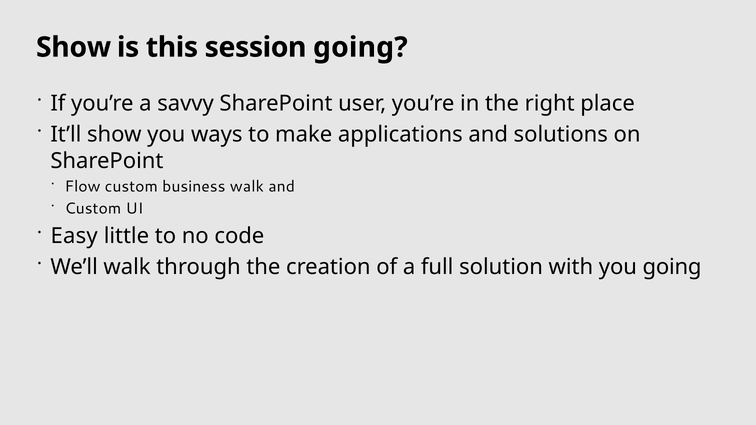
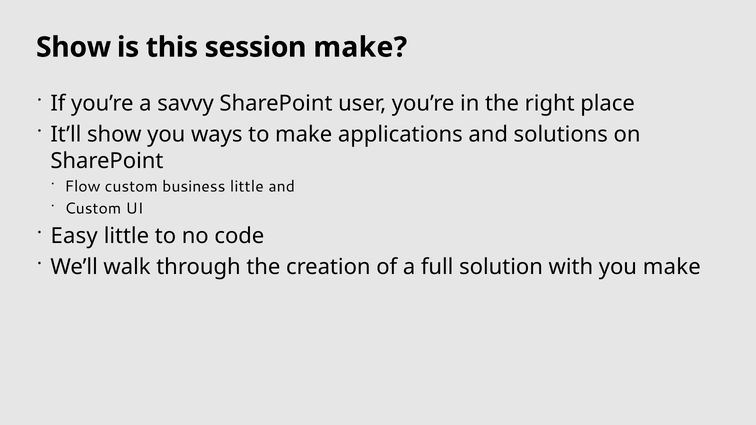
session going: going -> make (360, 47)
business walk: walk -> little (247, 187)
you going: going -> make (672, 267)
